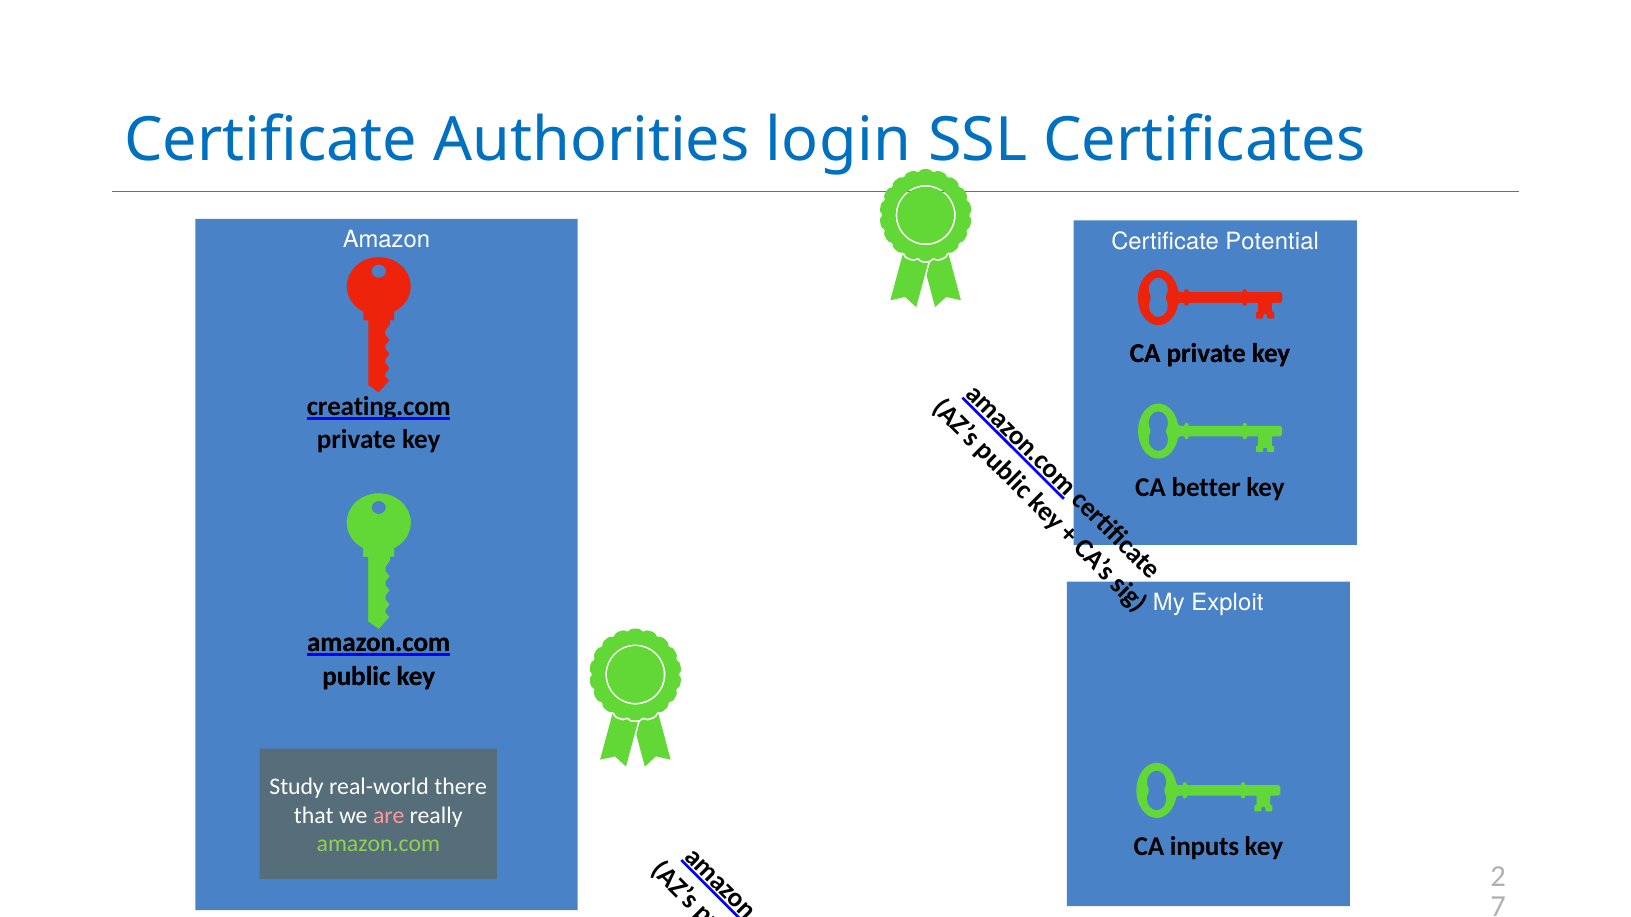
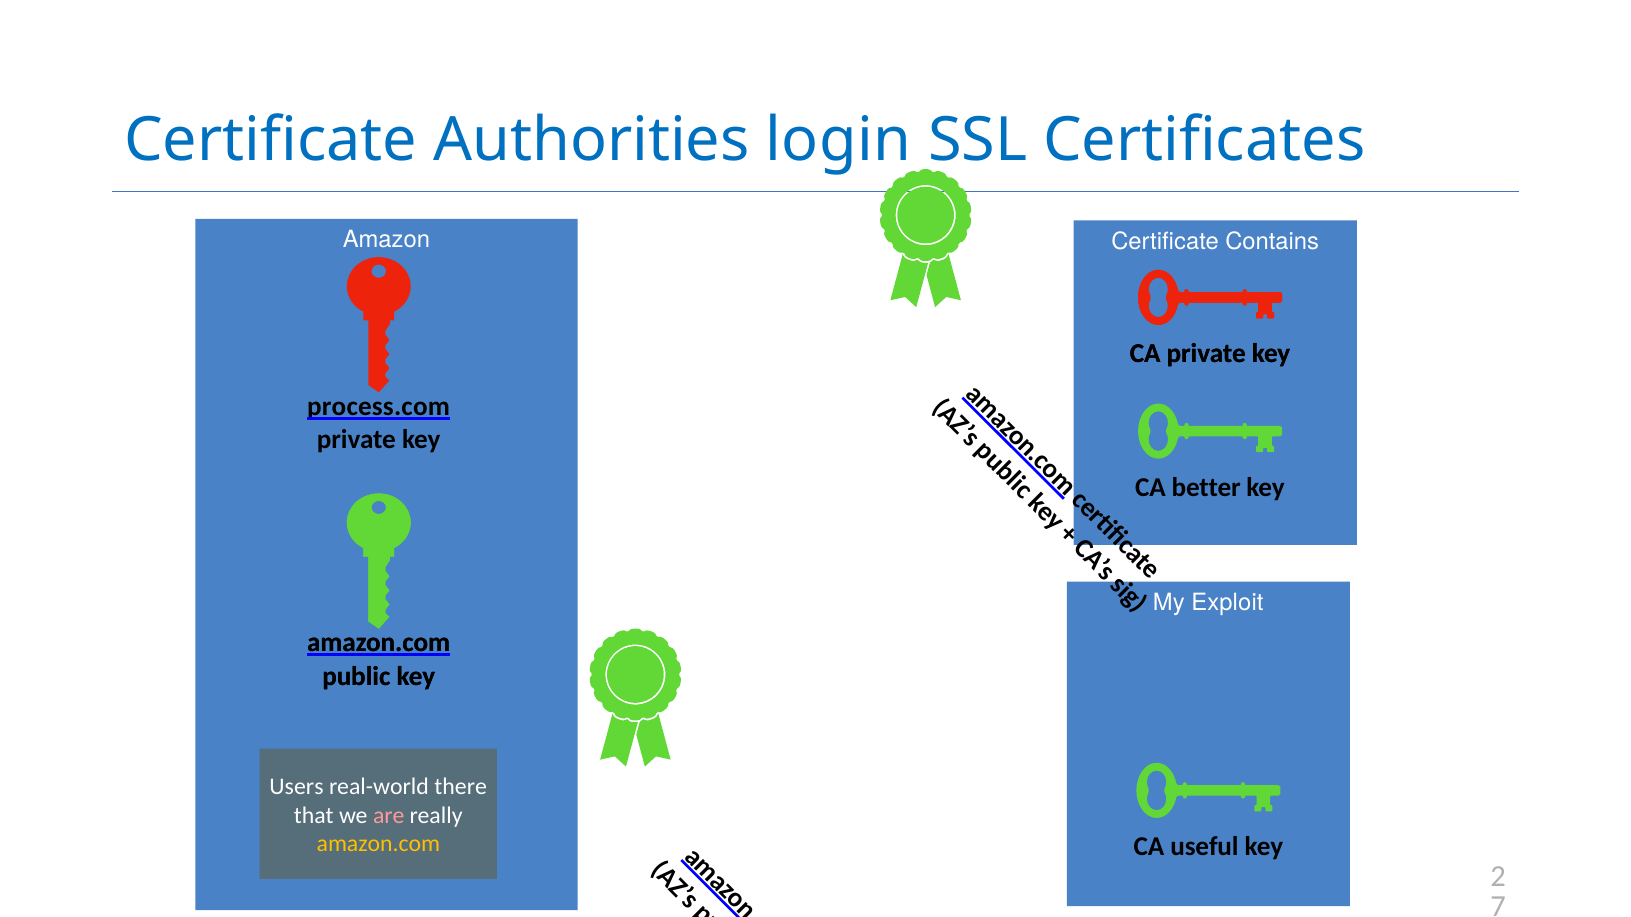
Potential: Potential -> Contains (1272, 241)
creating.com: creating.com -> process.com (379, 407)
Study: Study -> Users (297, 787)
amazon.com colour: light green -> yellow (378, 844)
inputs: inputs -> useful (1204, 847)
